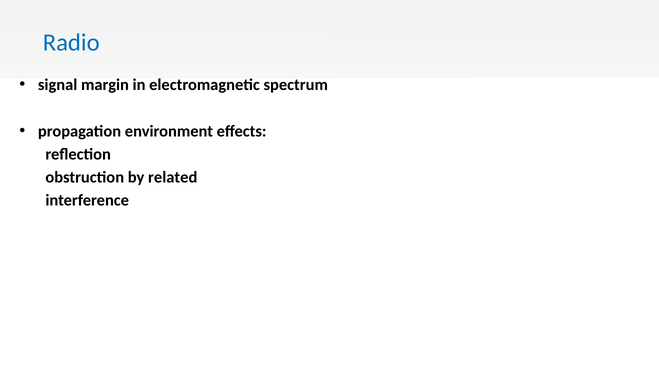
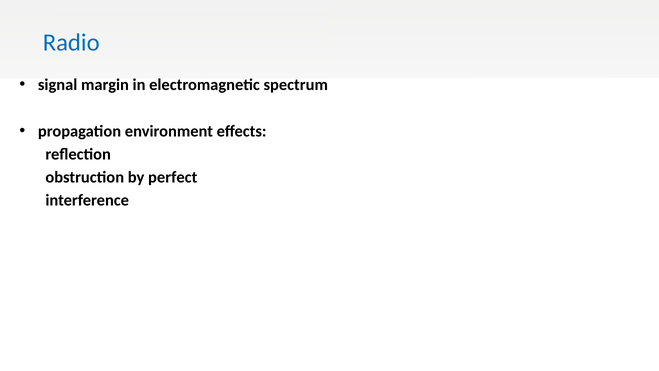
related: related -> perfect (173, 177)
